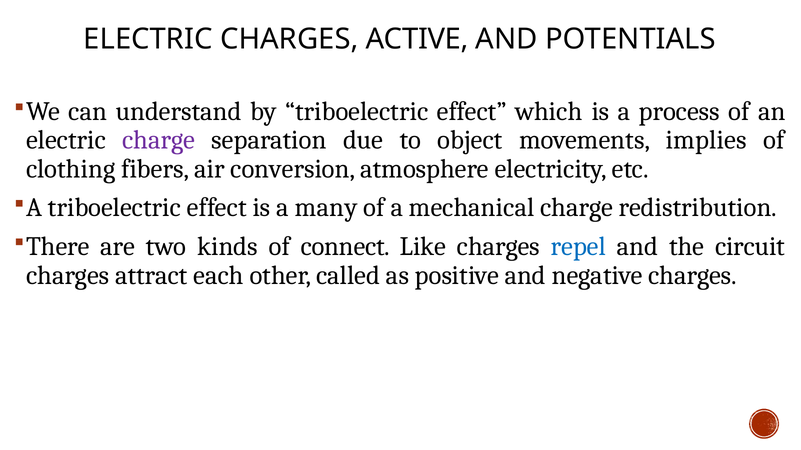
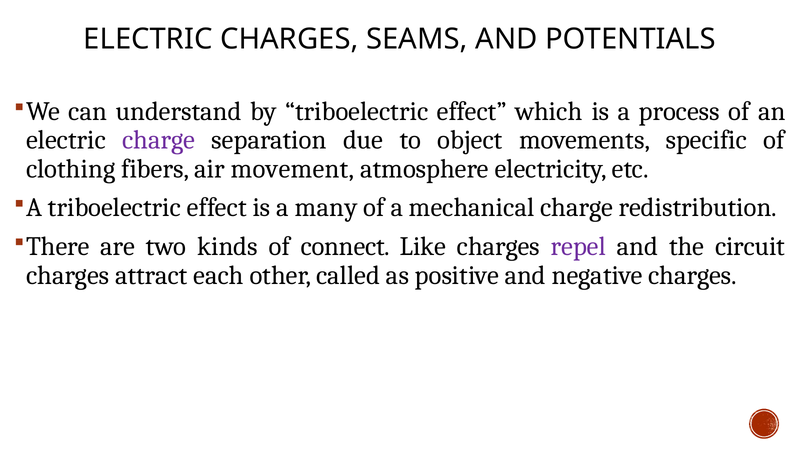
ACTIVE: ACTIVE -> SEAMS (417, 39)
implies: implies -> specific (706, 140)
conversion: conversion -> movement (293, 169)
repel colour: blue -> purple (578, 247)
